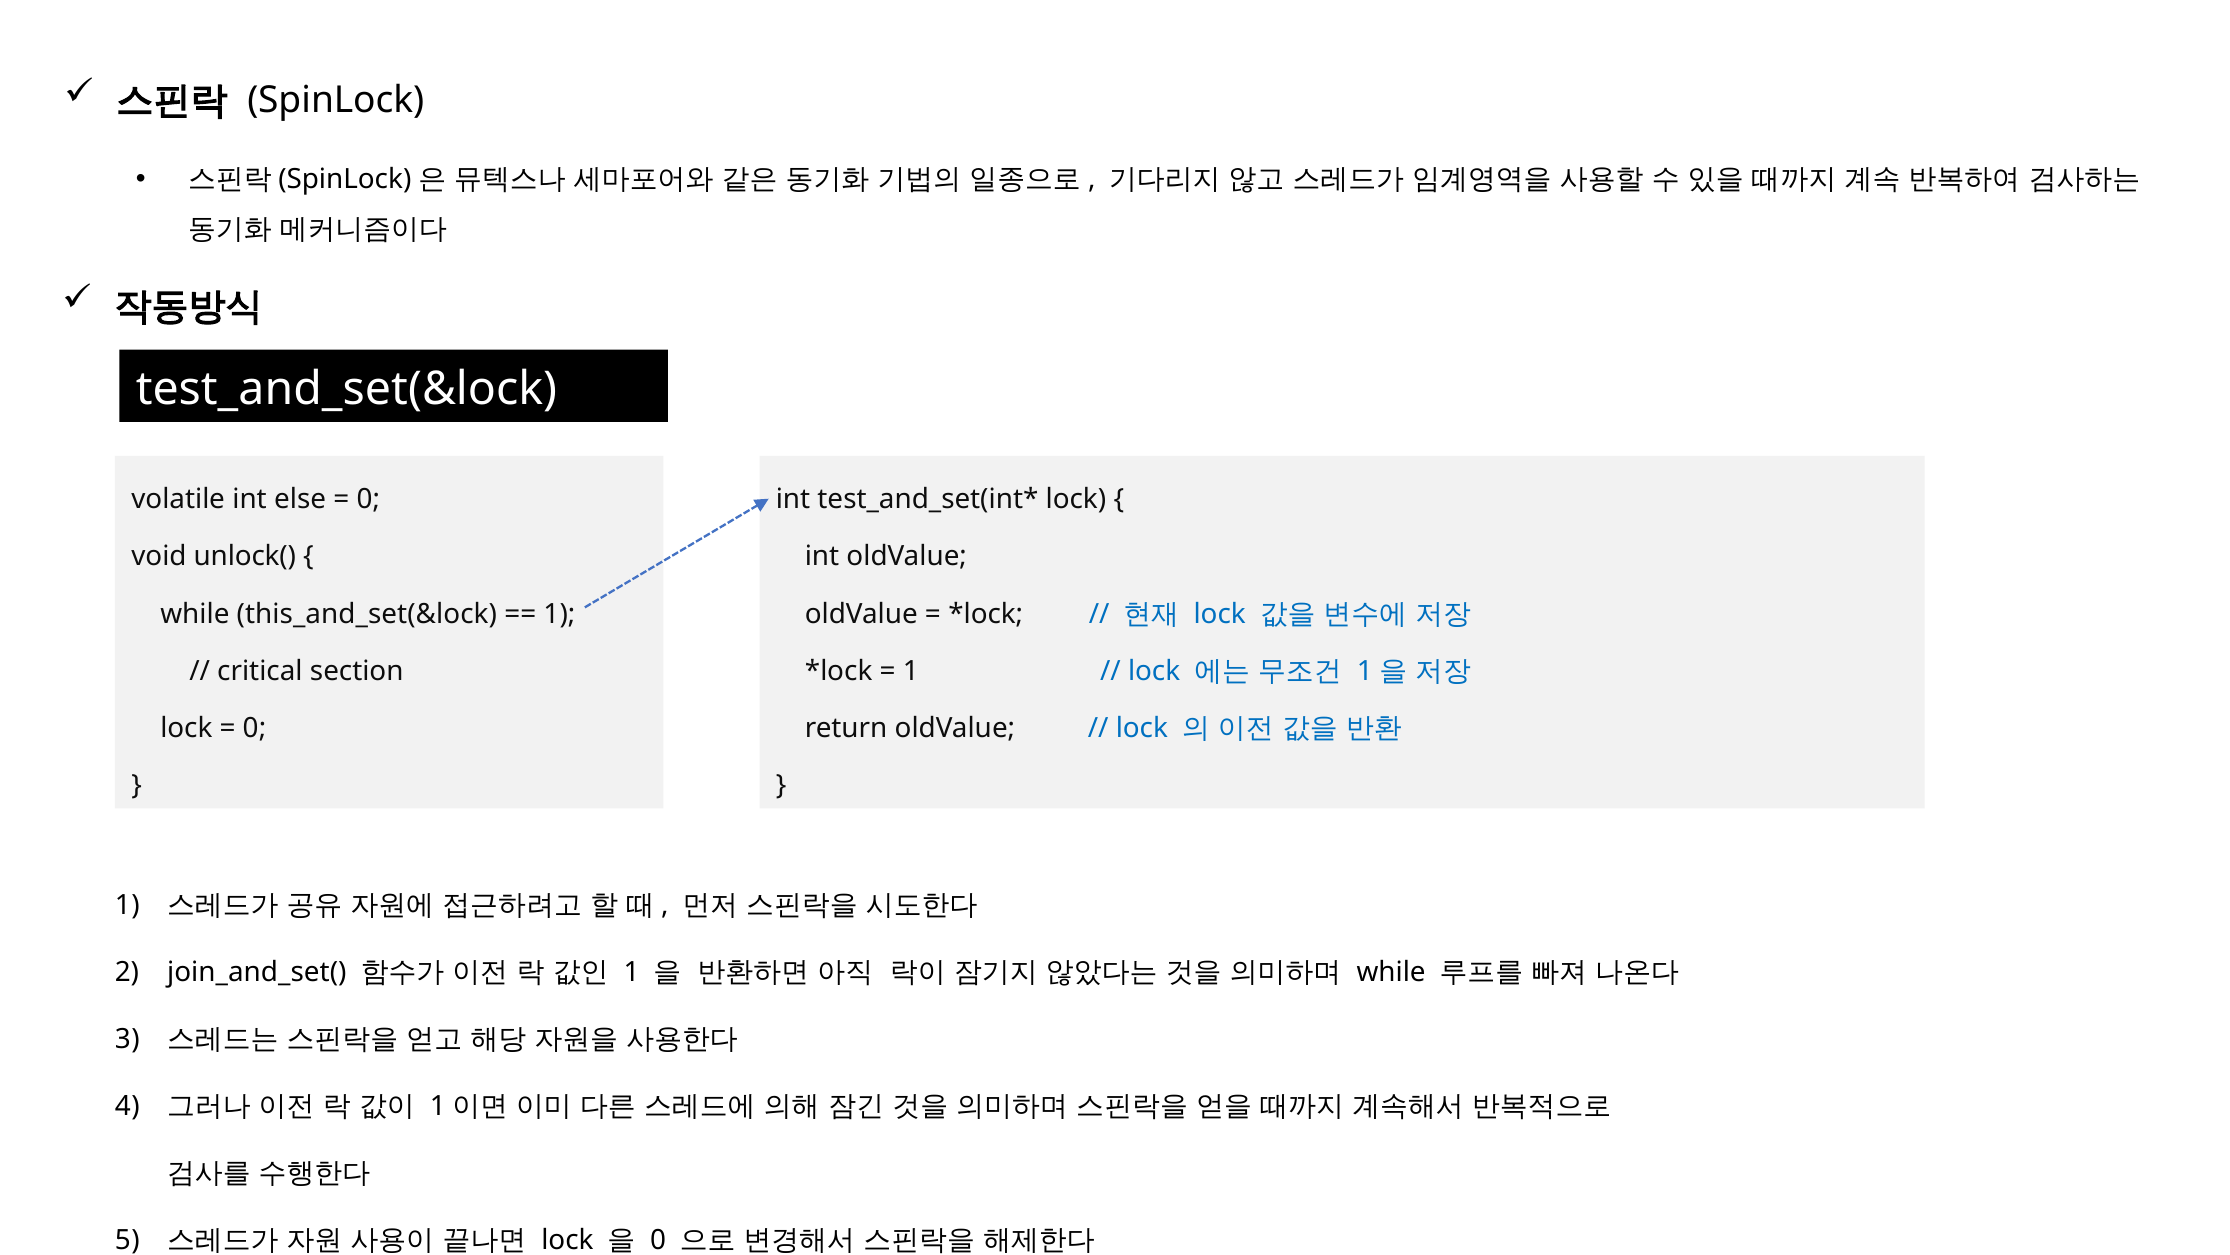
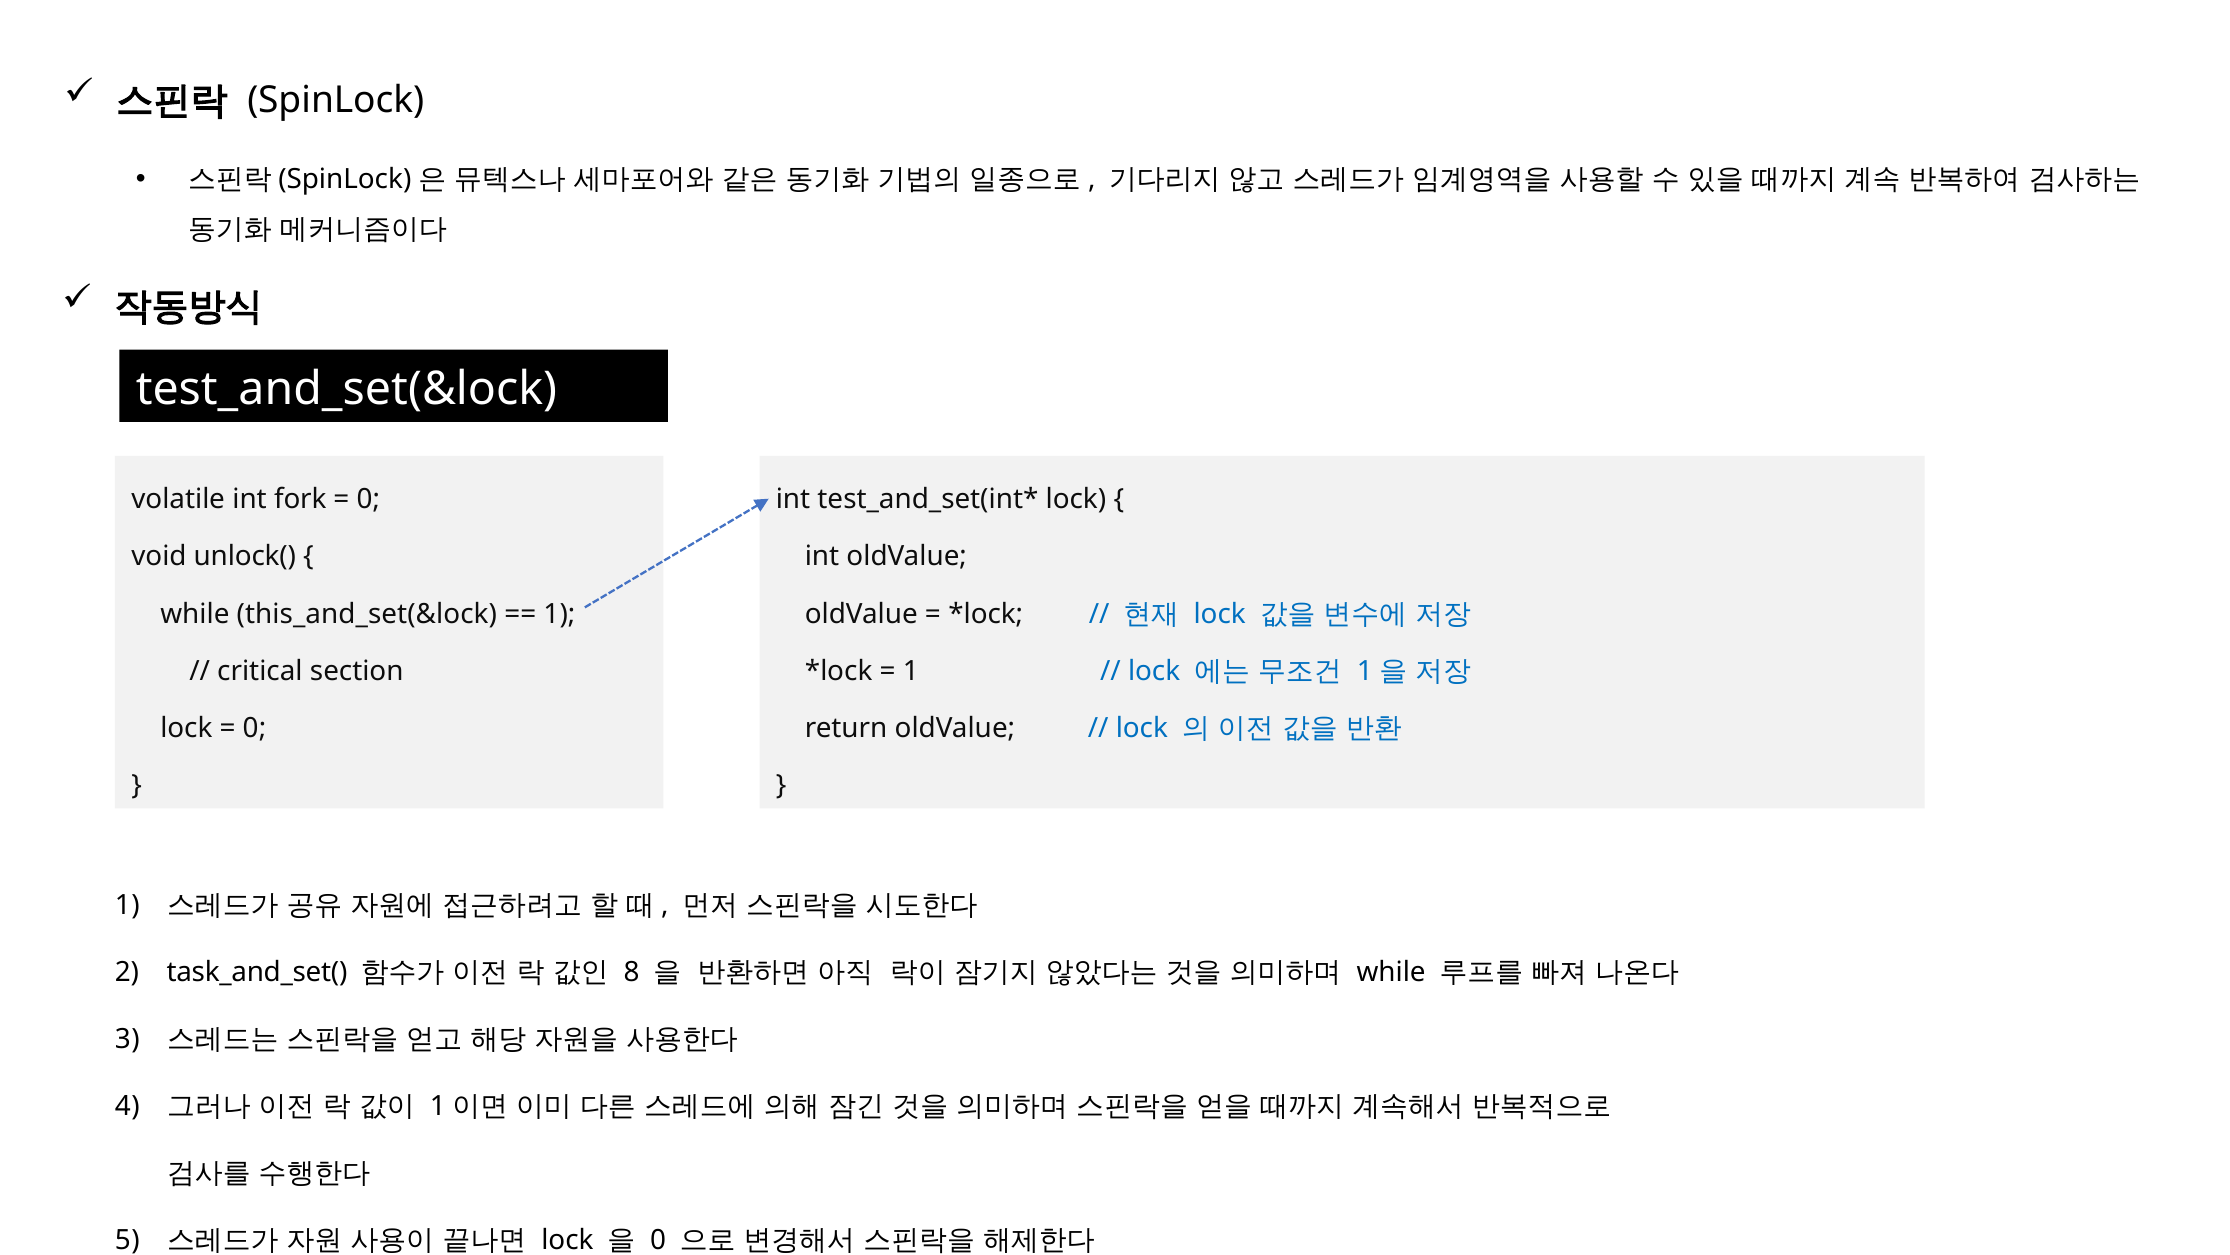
else: else -> fork (300, 499)
join_and_set(: join_and_set( -> task_and_set( (257, 972)
1: 1 -> 8 (632, 972)
